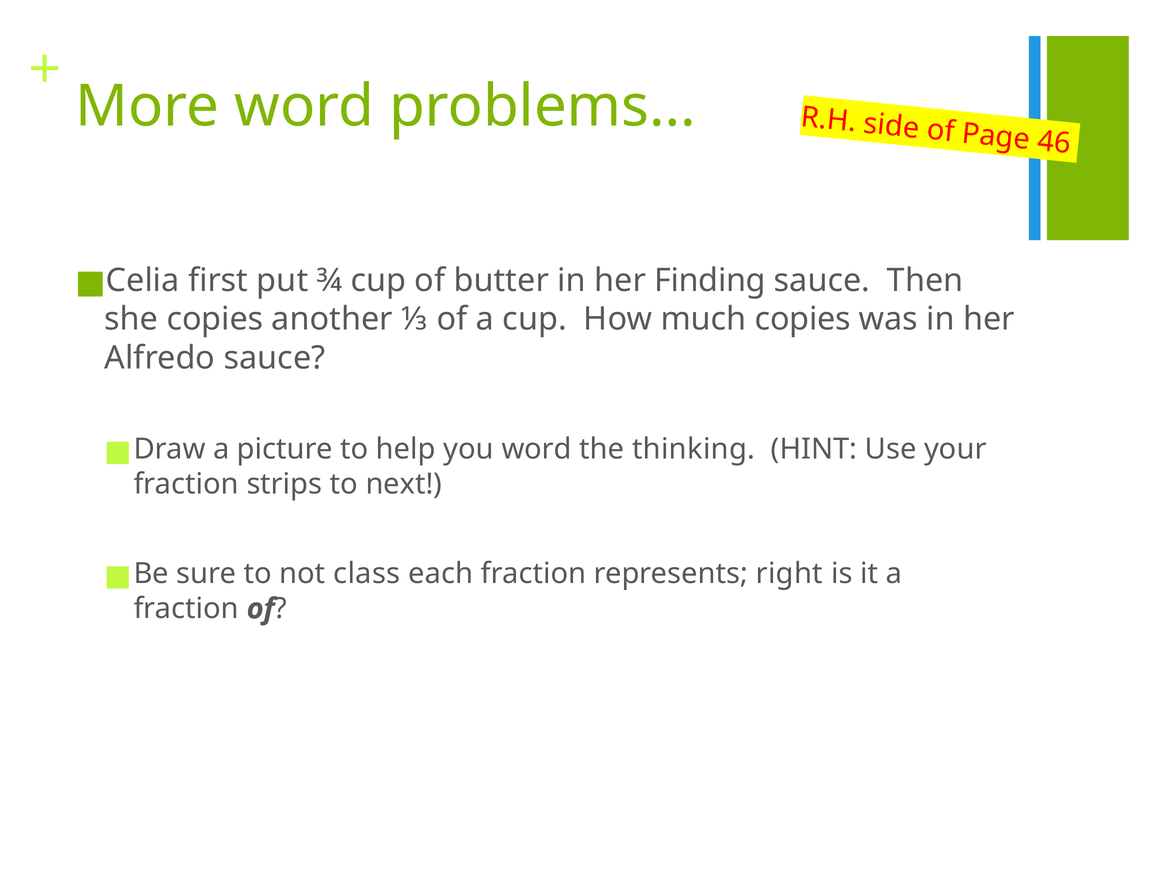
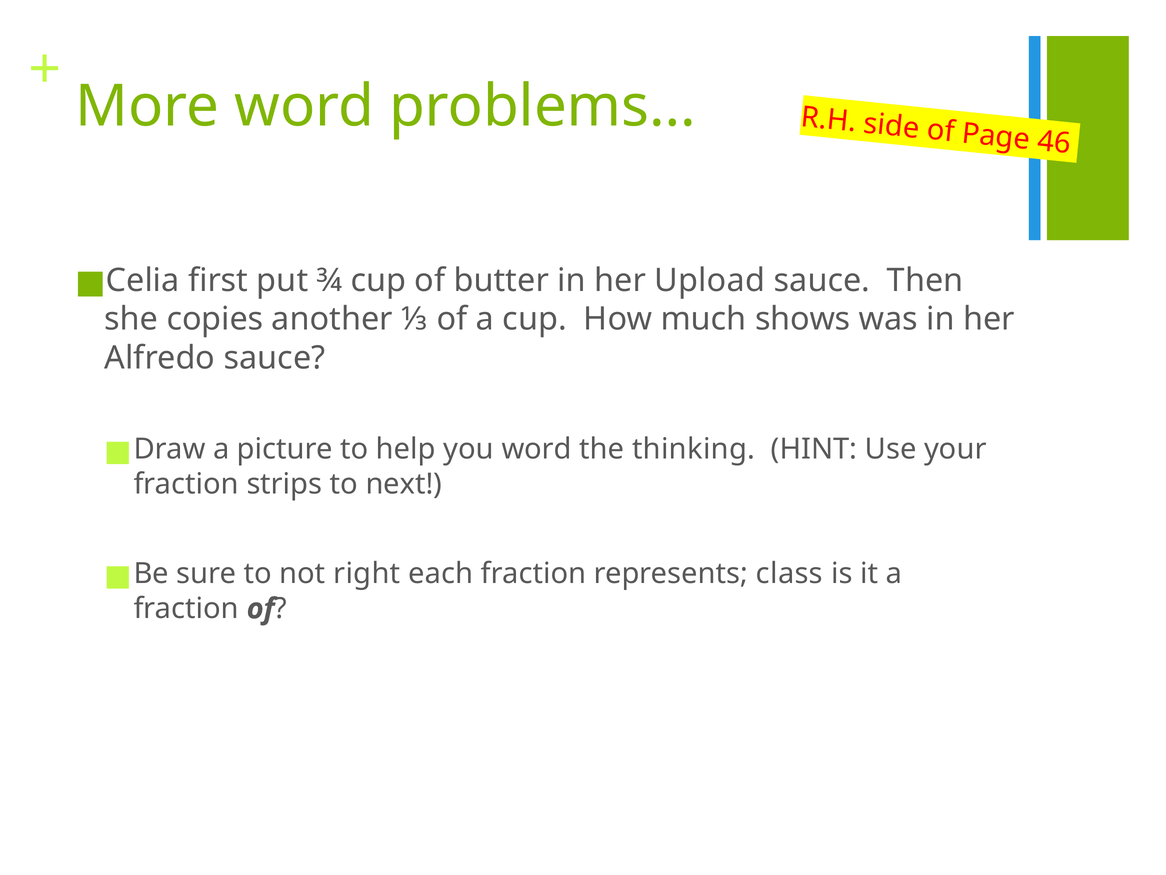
Finding: Finding -> Upload (710, 280)
much copies: copies -> shows (803, 319)
class: class -> right (367, 573)
right: right -> class (789, 573)
